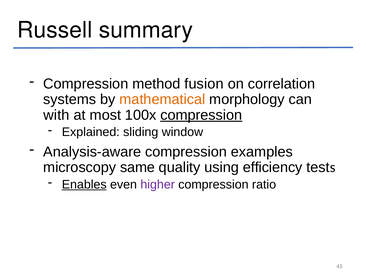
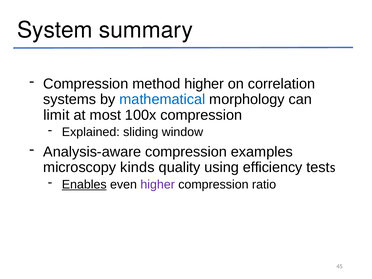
Russell: Russell -> System (55, 30)
method fusion: fusion -> higher (204, 84)
mathematical colour: orange -> blue (162, 99)
with: with -> limit (56, 115)
compression underline: present -> none (201, 115)
same: same -> kinds (137, 167)
